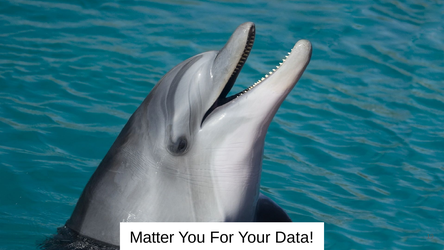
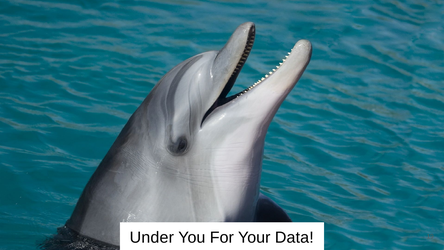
Matter: Matter -> Under (152, 237)
